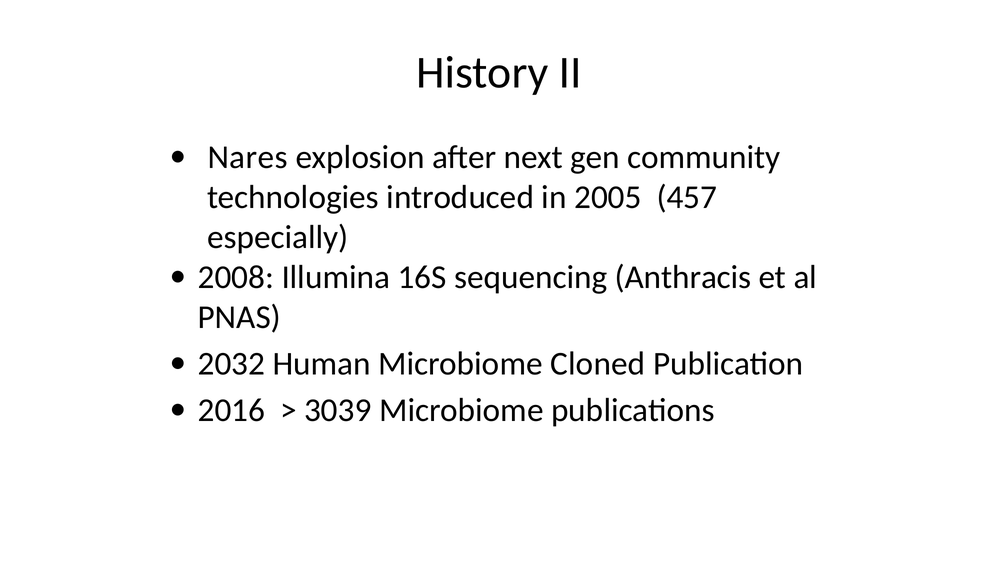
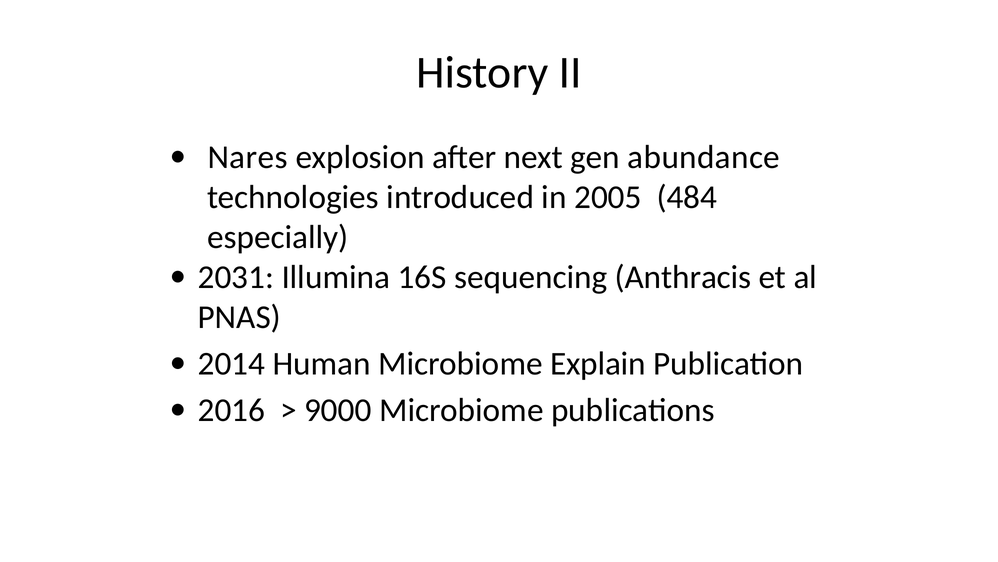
community: community -> abundance (704, 157)
457: 457 -> 484 (687, 197)
2008: 2008 -> 2031 (236, 277)
2032: 2032 -> 2014 (231, 363)
Cloned: Cloned -> Explain (598, 363)
3039: 3039 -> 9000 (338, 410)
